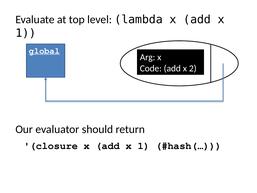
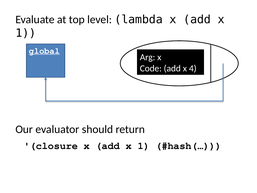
2: 2 -> 4 (193, 68)
